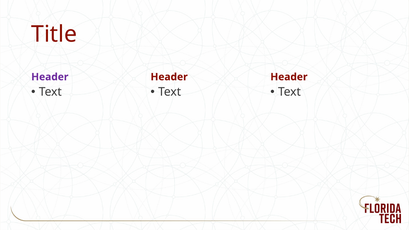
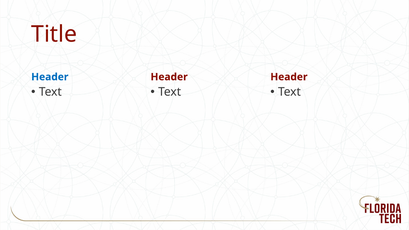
Header colour: purple -> blue (50, 77)
